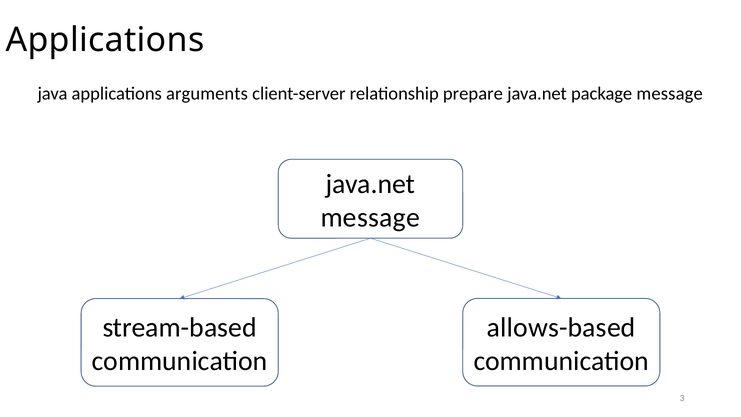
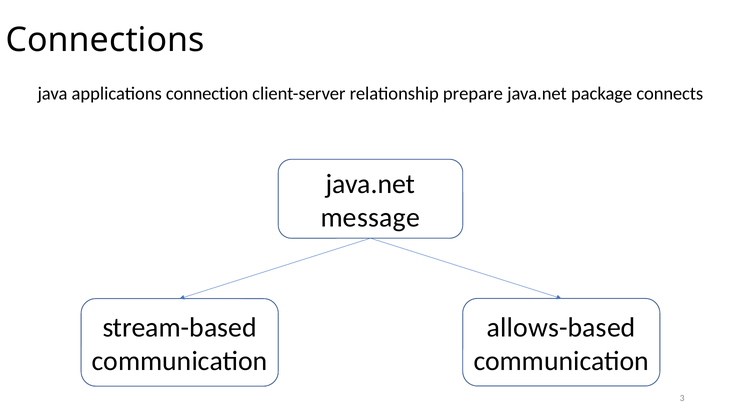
Applications: Applications -> Connections (105, 40)
arguments: arguments -> connection (207, 94)
package message: message -> connects (670, 94)
